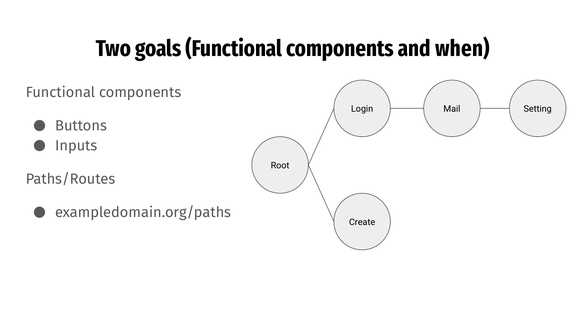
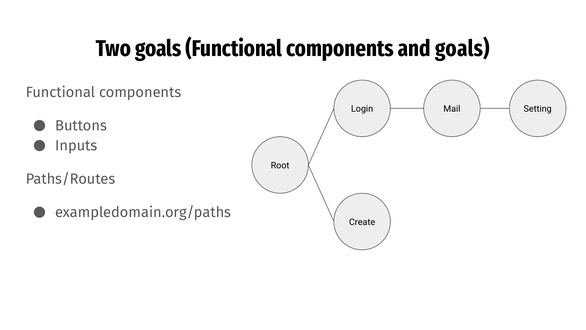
and when: when -> goals (462, 48)
